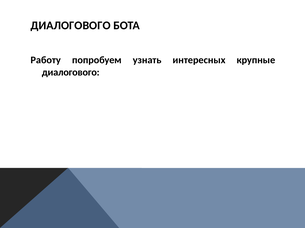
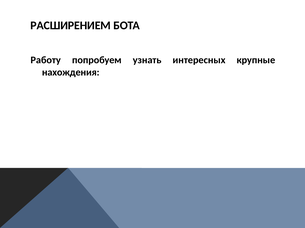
ДИАЛОГОВОГО: ДИАЛОГОВОГО -> РАСШИРЕНИЕМ (71, 26)
диалогового: диалогового -> нахождения (71, 72)
